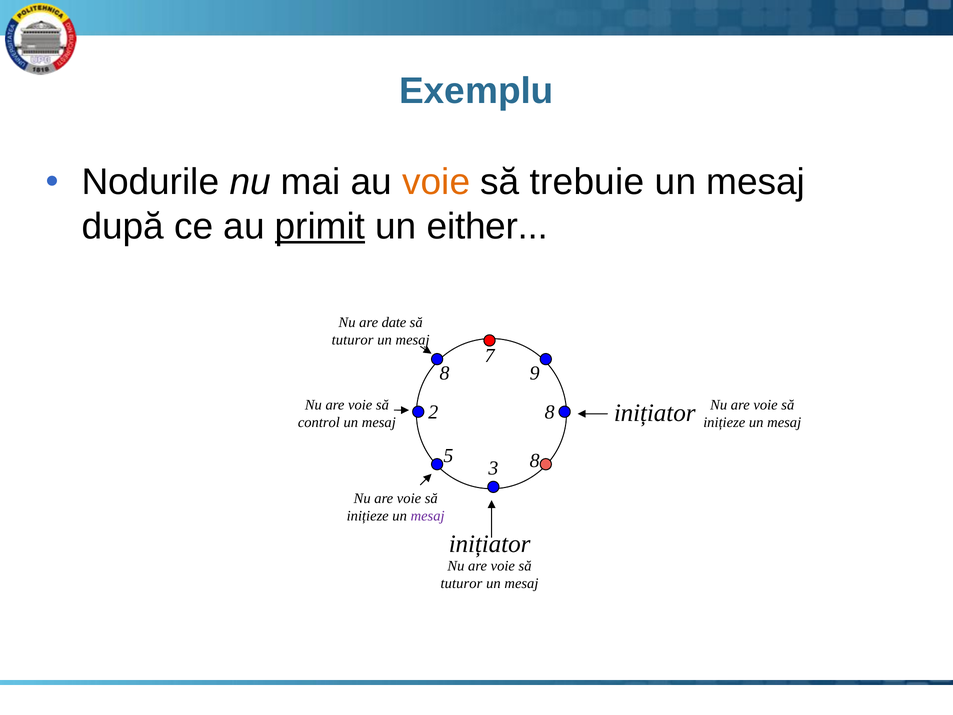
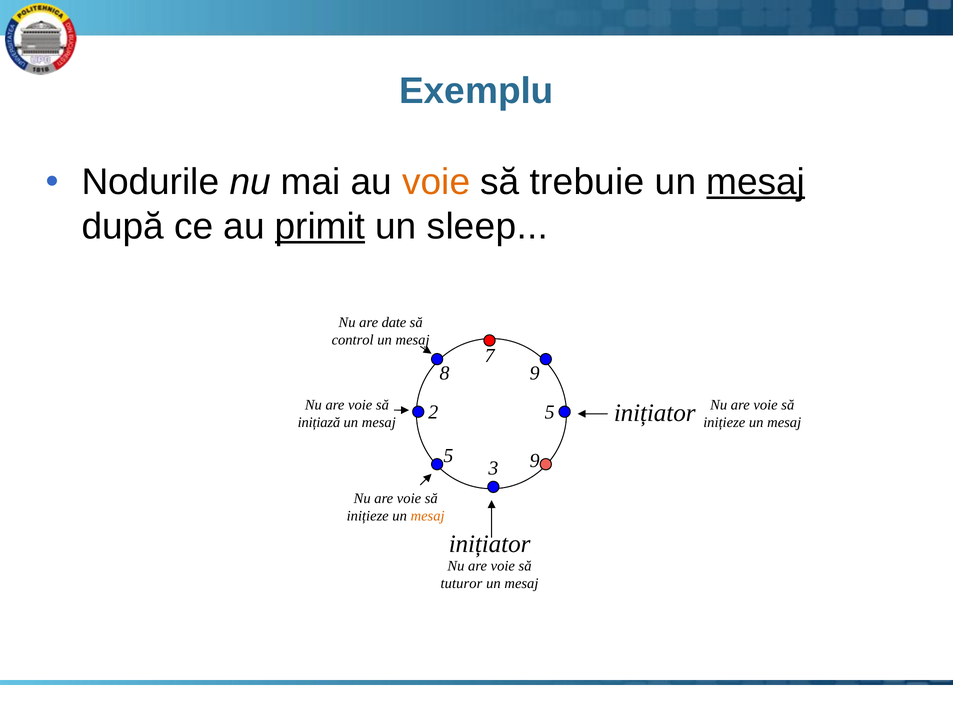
mesaj underline: none -> present (756, 182)
either: either -> sleep (487, 226)
tuturor: tuturor -> control (353, 340)
2 8: 8 -> 5 (550, 412)
control: control -> inițiază (319, 422)
5 8: 8 -> 9 (535, 460)
mesaj colour: purple -> orange (428, 516)
